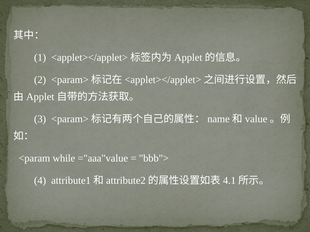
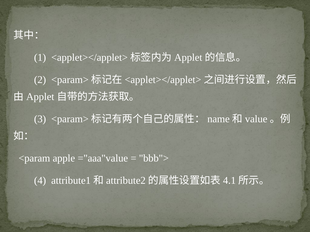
while: while -> apple (64, 159)
